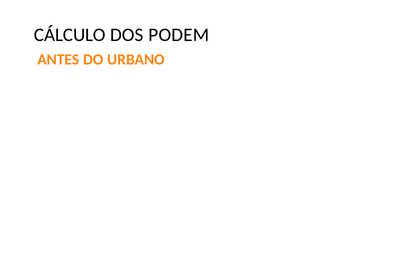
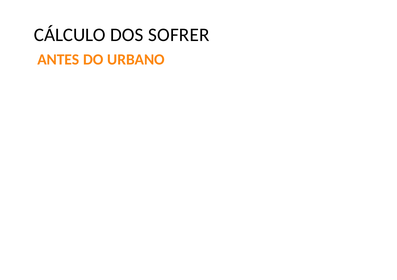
PODEM: PODEM -> SOFRER (179, 35)
